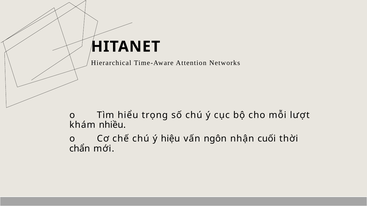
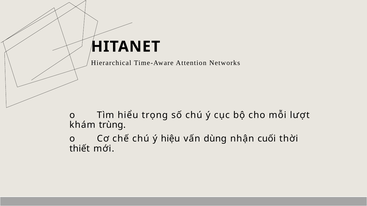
nhiều: nhiều -> trùng (112, 125)
ngôn: ngôn -> dùng (215, 139)
chẩn: chẩn -> thiết (80, 149)
